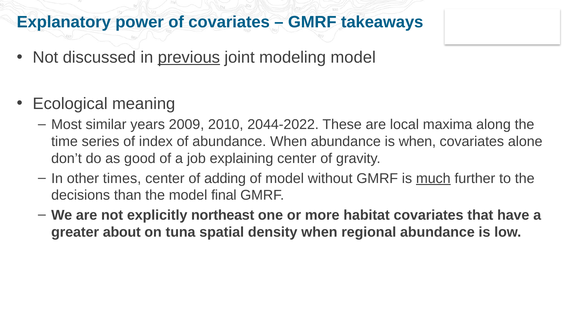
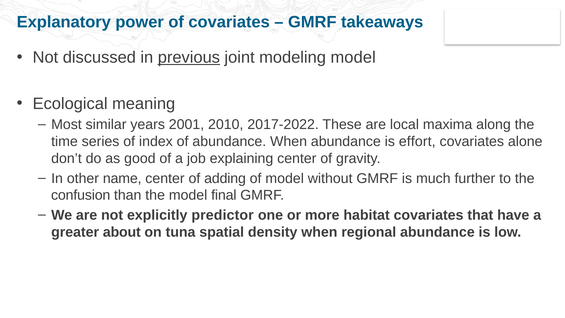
2009: 2009 -> 2001 (187, 125)
2044-2022: 2044-2022 -> 2017-2022 (283, 125)
is when: when -> effort (417, 142)
times: times -> name (122, 178)
much underline: present -> none (433, 178)
decisions: decisions -> confusion (81, 195)
northeast: northeast -> predictor (223, 215)
